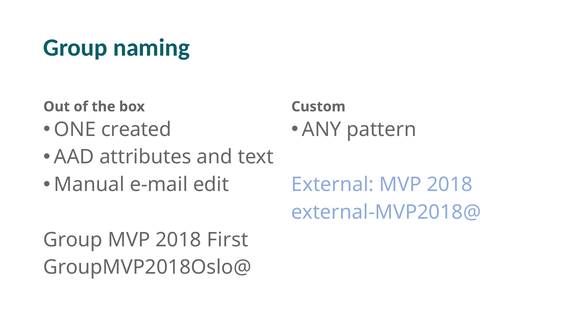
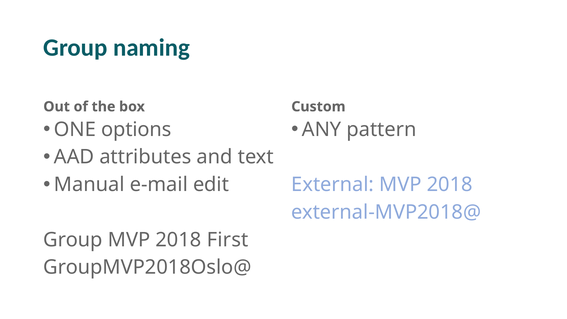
created: created -> options (136, 129)
